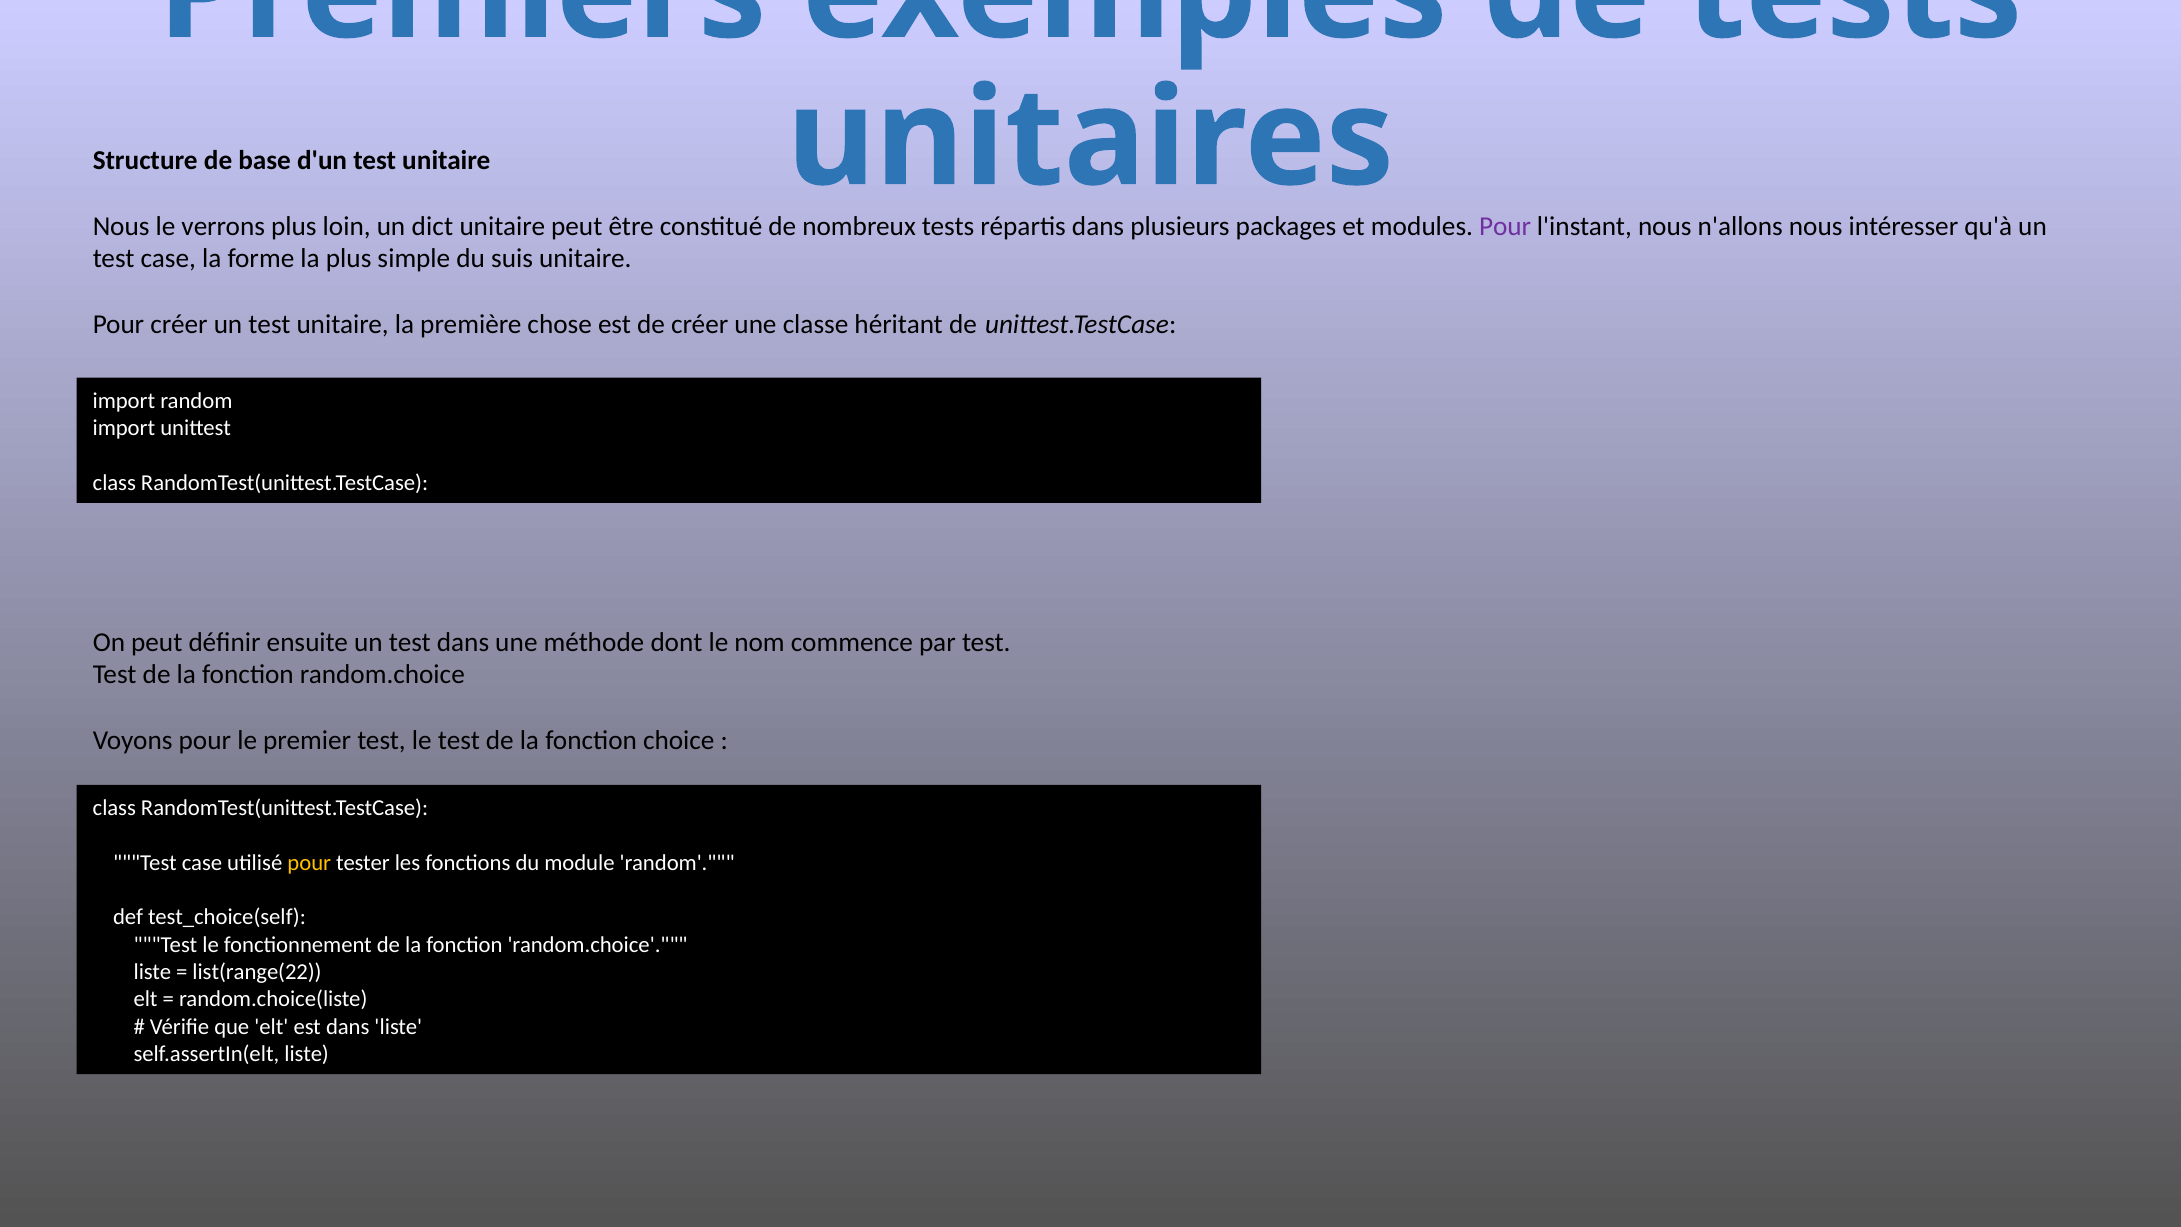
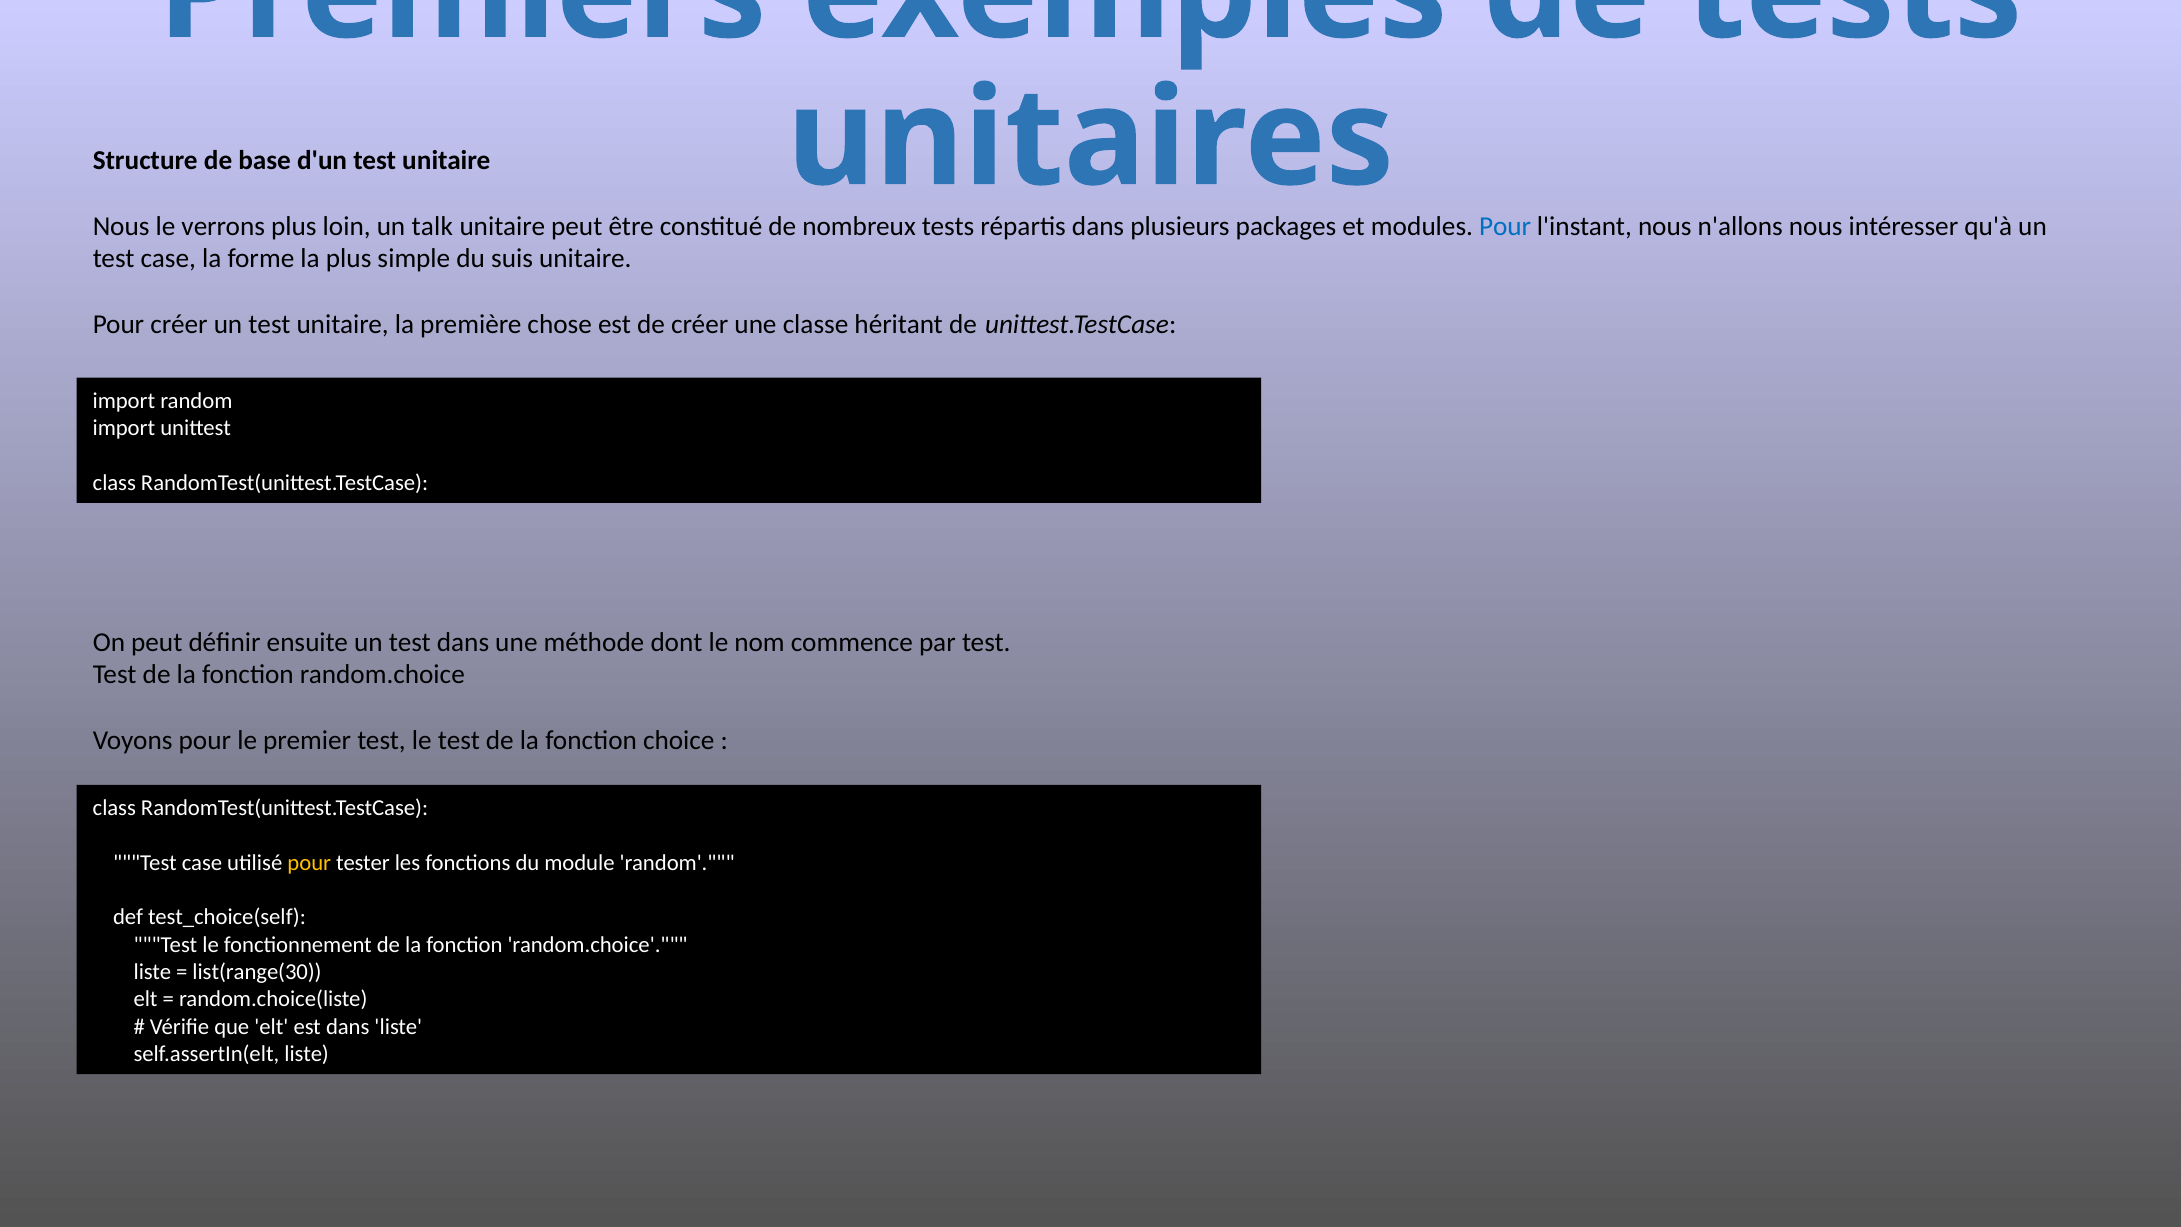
dict: dict -> talk (432, 226)
Pour colour: purple -> blue (1505, 226)
list(range(22: list(range(22 -> list(range(30 (257, 972)
